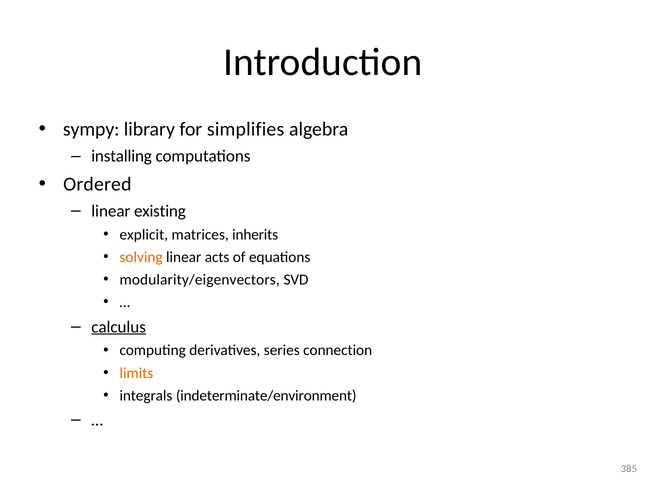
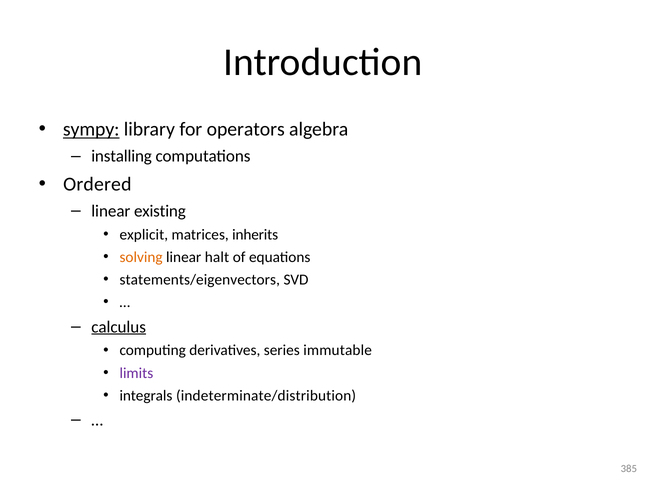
sympy underline: none -> present (91, 130)
simplifies: simplifies -> operators (246, 130)
acts: acts -> halt (217, 257)
modularity/eigenvectors: modularity/eigenvectors -> statements/eigenvectors (200, 280)
connection: connection -> immutable (338, 351)
limits colour: orange -> purple (136, 373)
indeterminate/environment: indeterminate/environment -> indeterminate/distribution (266, 396)
